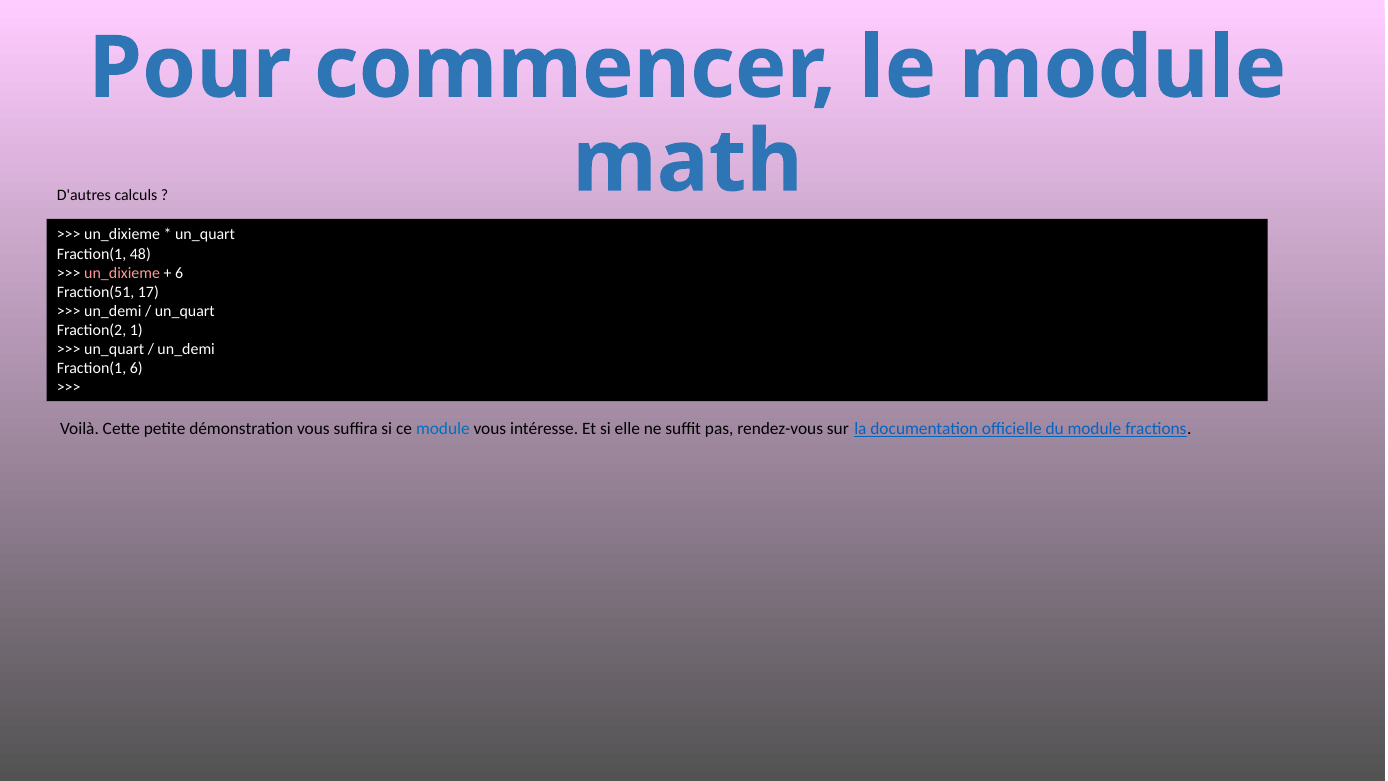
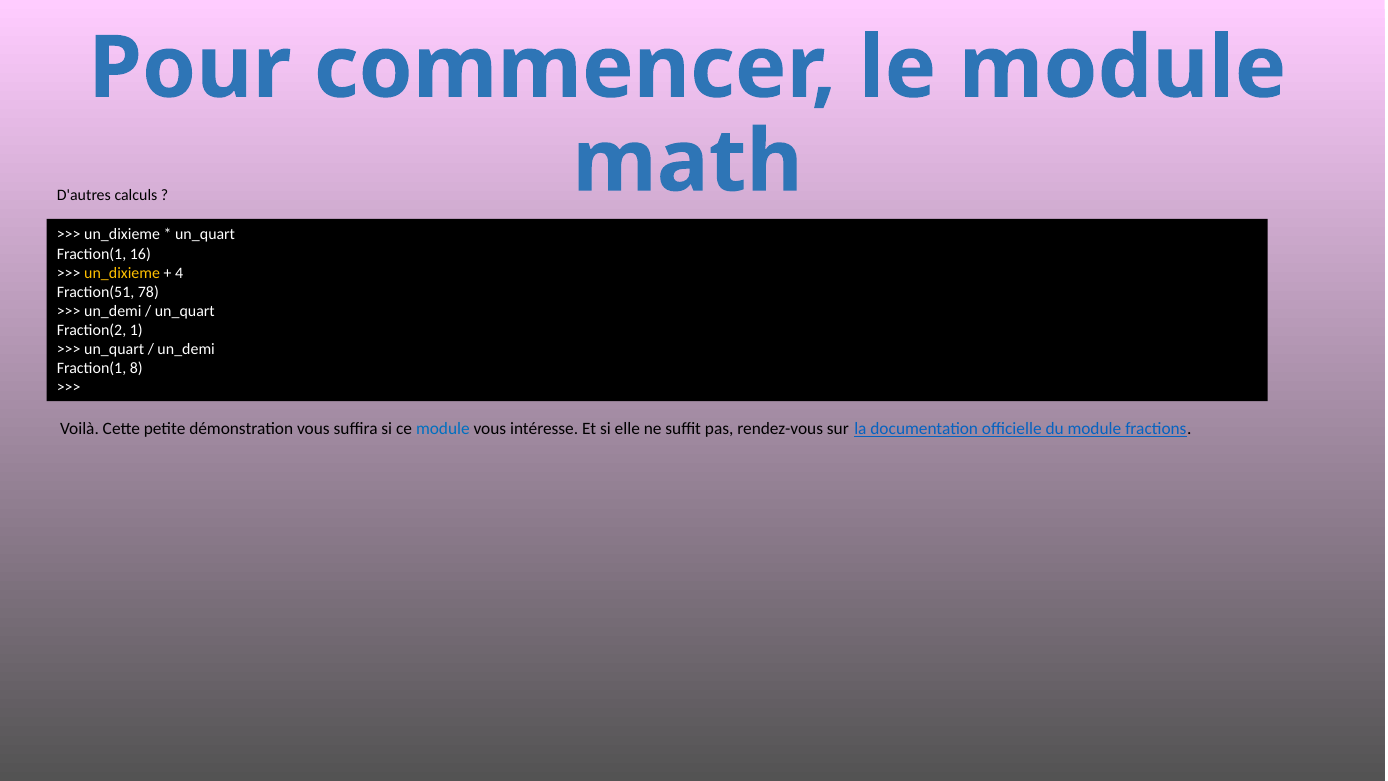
48: 48 -> 16 (140, 254)
un_dixieme colour: pink -> yellow (122, 273)
6: 6 -> 4 (179, 273)
17: 17 -> 78 (148, 292)
Fraction(1 6: 6 -> 8 (136, 368)
